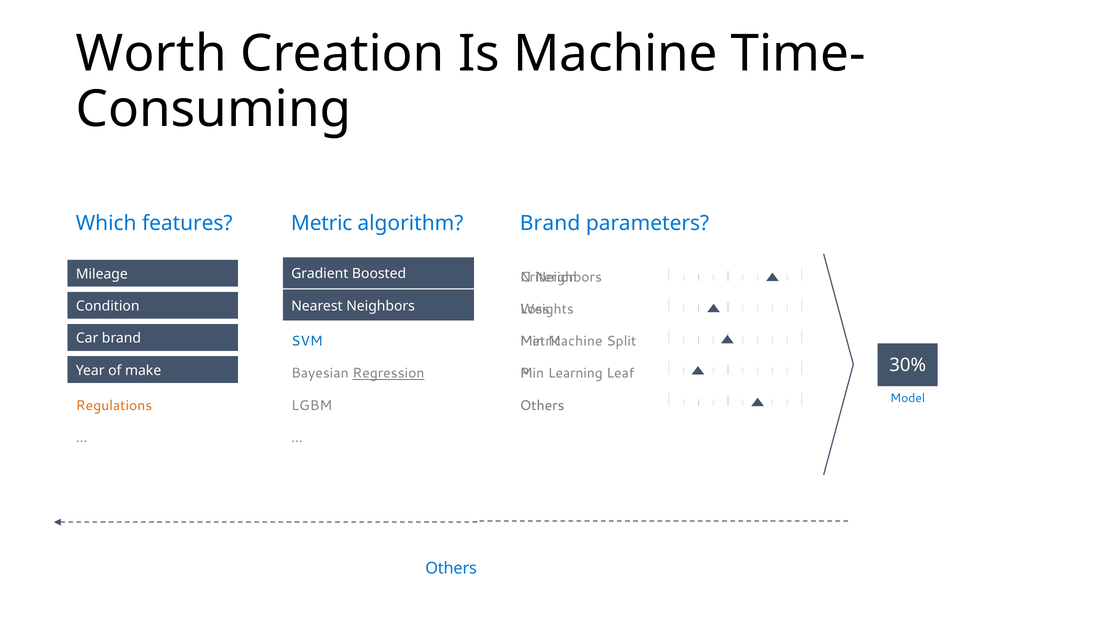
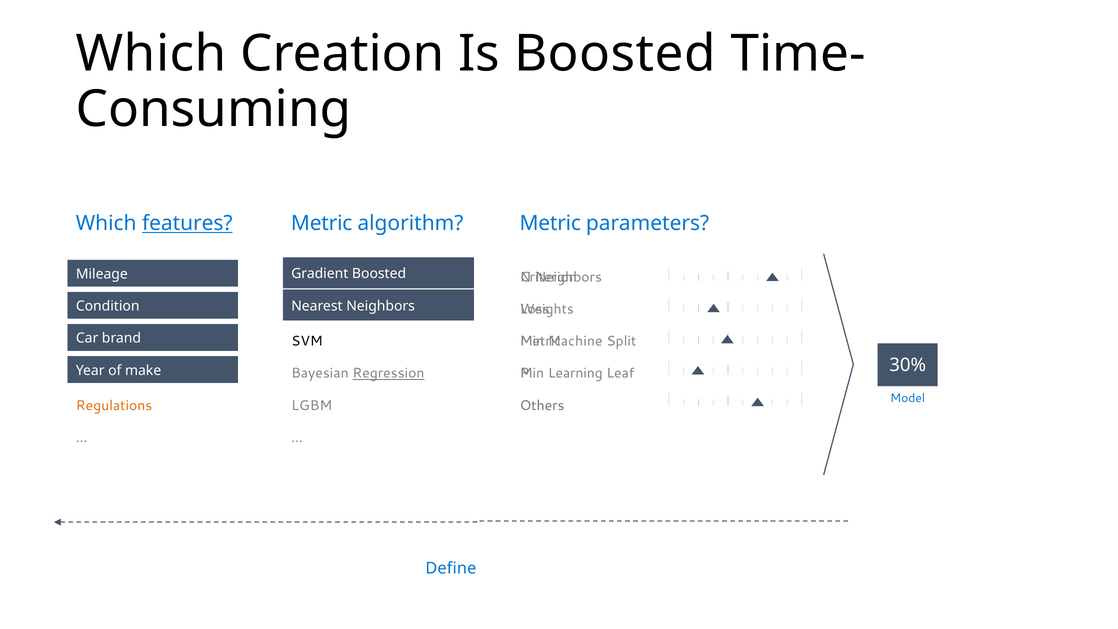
Worth: Worth -> Which (151, 54)
Is Machine: Machine -> Boosted (615, 54)
features underline: none -> present (187, 223)
algorithm Brand: Brand -> Metric (550, 223)
SVM colour: blue -> black (307, 341)
Others: Others -> Define (451, 568)
